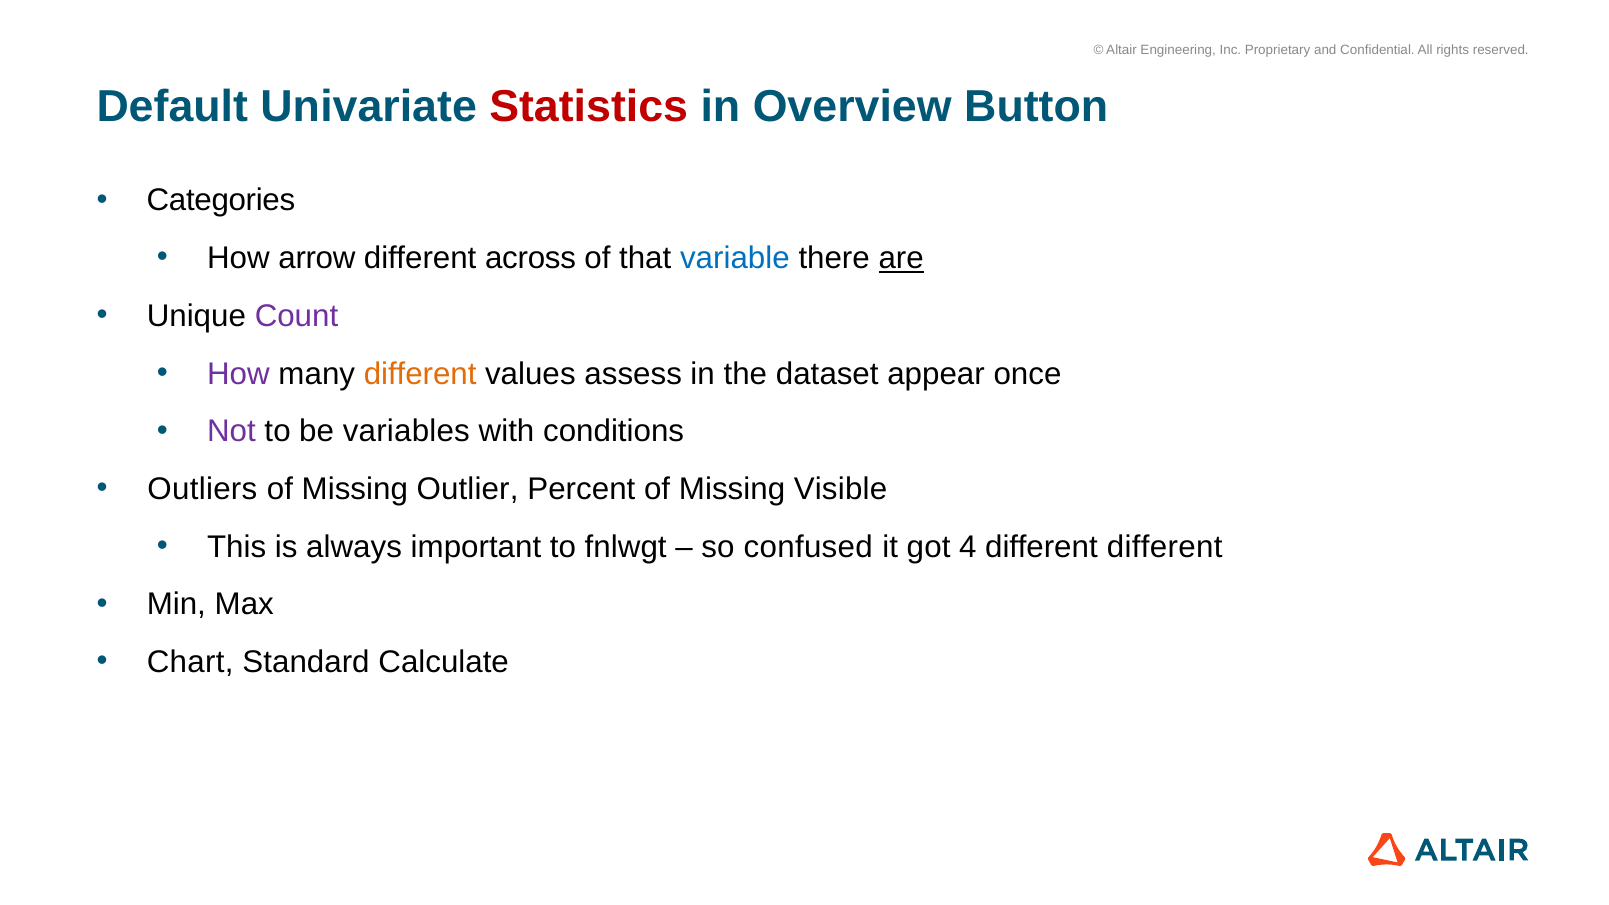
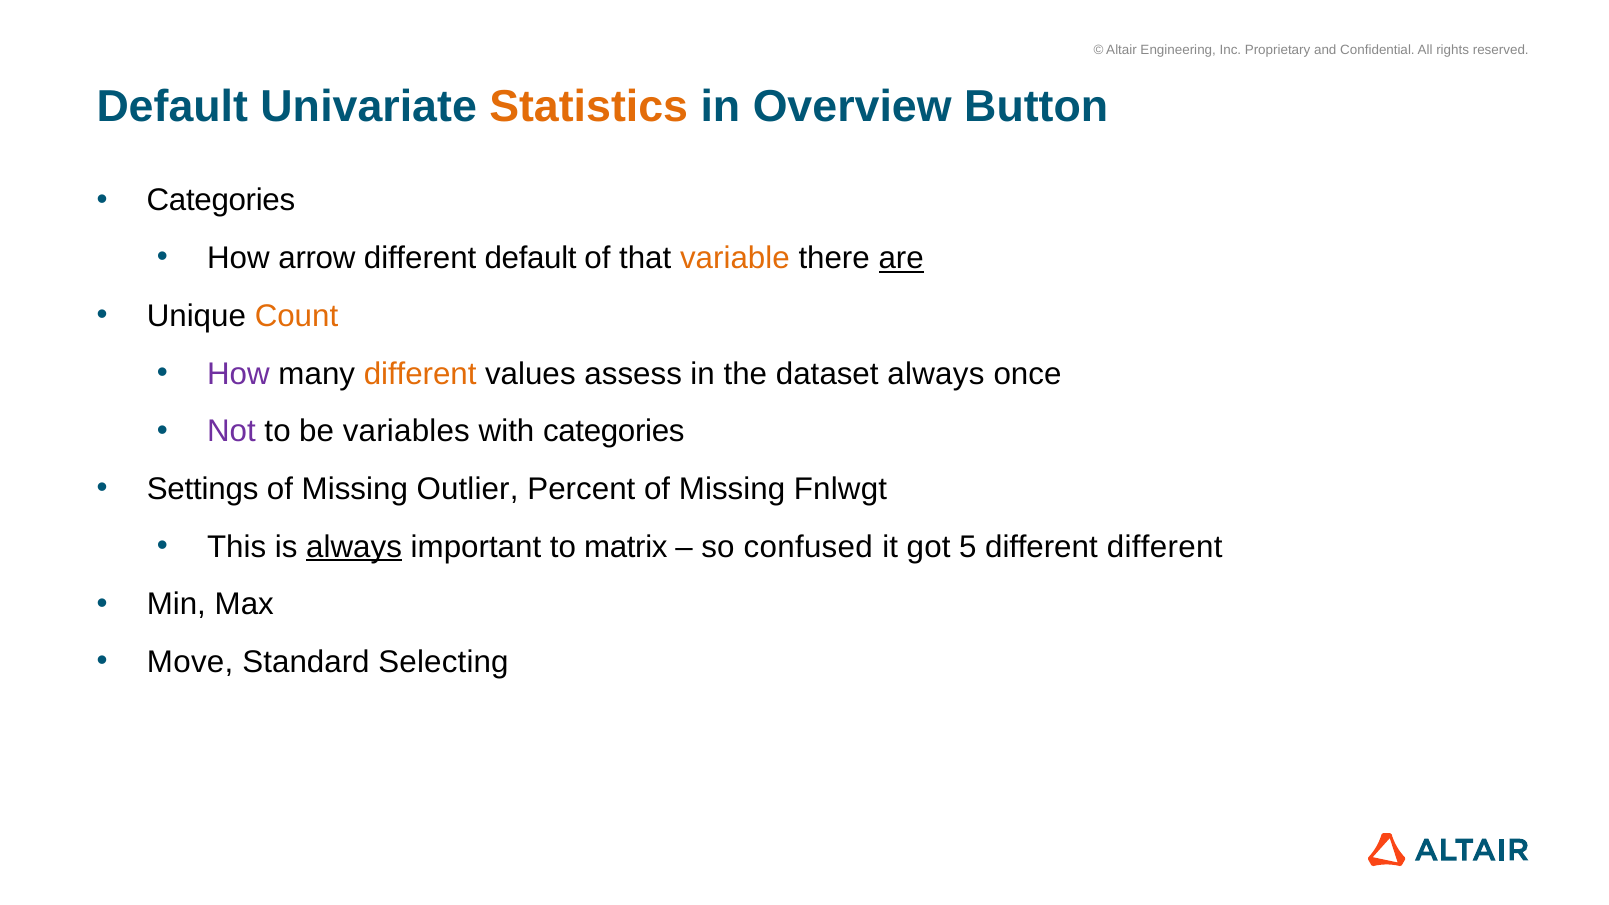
Statistics colour: red -> orange (589, 106)
different across: across -> default (531, 258)
variable colour: blue -> orange (735, 258)
Count colour: purple -> orange (296, 316)
dataset appear: appear -> always (936, 374)
with conditions: conditions -> categories (614, 431)
Outliers: Outliers -> Settings (203, 489)
Visible: Visible -> Fnlwgt (840, 489)
always underline: none -> present (354, 547)
fnlwgt: fnlwgt -> matrix (626, 547)
4: 4 -> 5 (968, 547)
Chart: Chart -> Move (190, 662)
Calculate: Calculate -> Selecting (444, 662)
